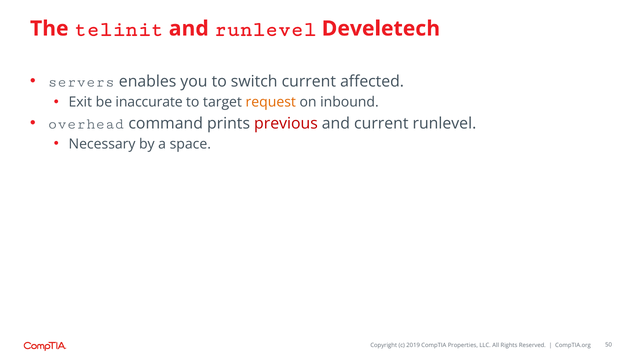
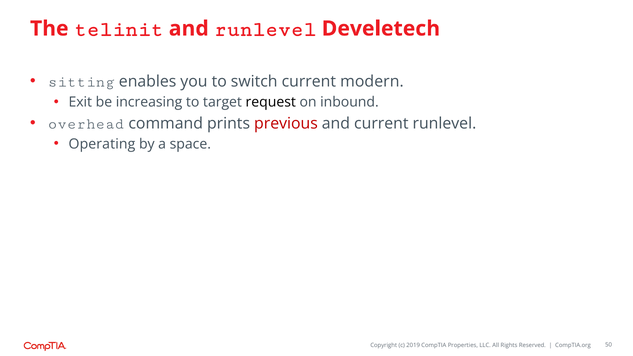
servers: servers -> sitting (81, 82)
affected: affected -> modern (372, 82)
inaccurate: inaccurate -> increasing (149, 102)
request colour: orange -> black (271, 102)
Necessary: Necessary -> Operating (102, 144)
